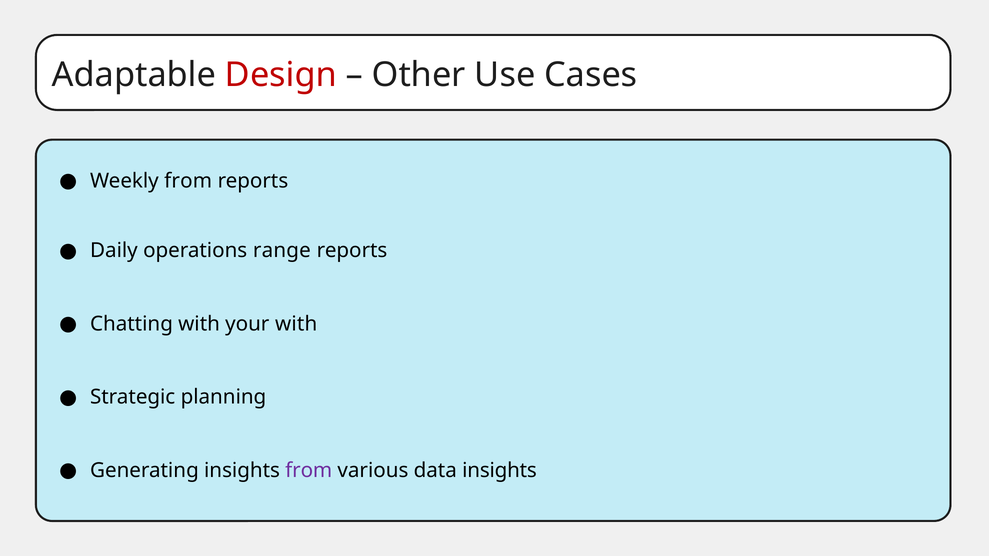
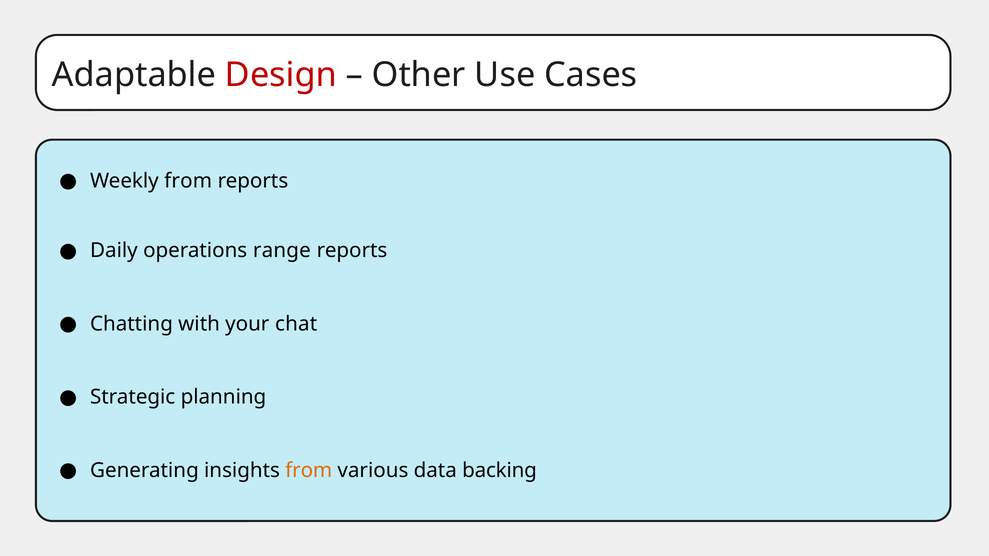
your with: with -> chat (296, 324)
from colour: purple -> orange (309, 471)
data insights: insights -> backing (500, 471)
